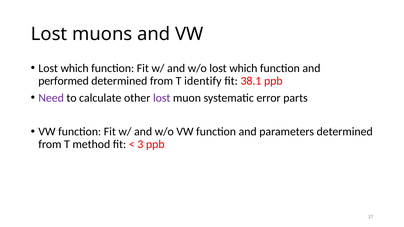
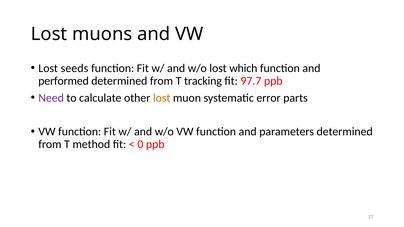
which: which -> seeds (75, 68)
identify: identify -> tracking (203, 81)
38.1: 38.1 -> 97.7 (251, 81)
lost colour: purple -> orange (162, 98)
3: 3 -> 0 (140, 145)
